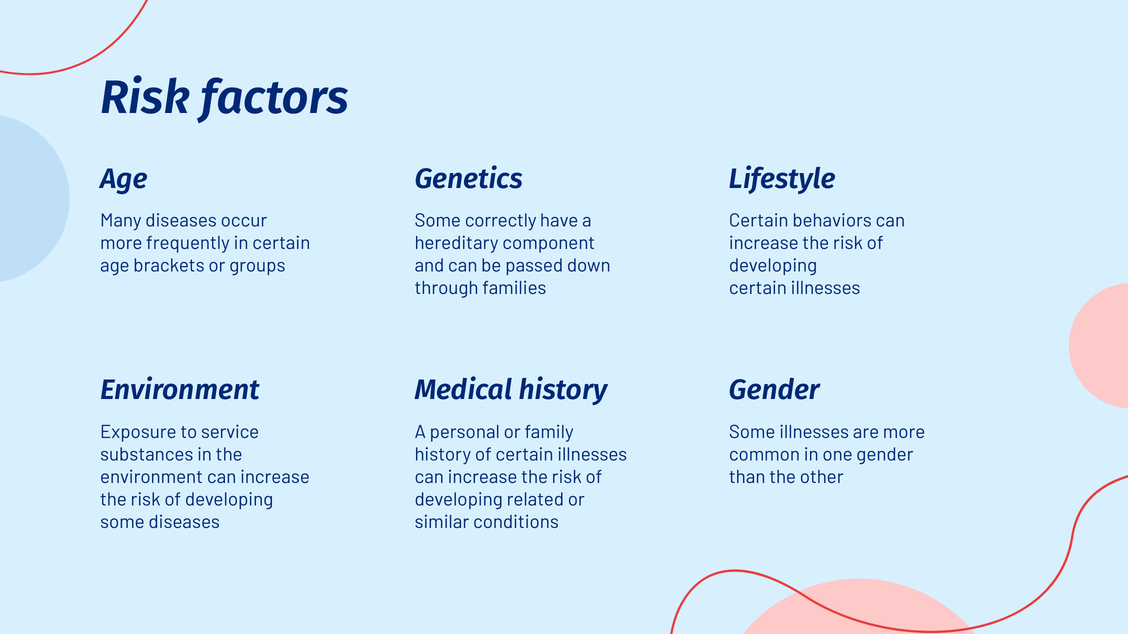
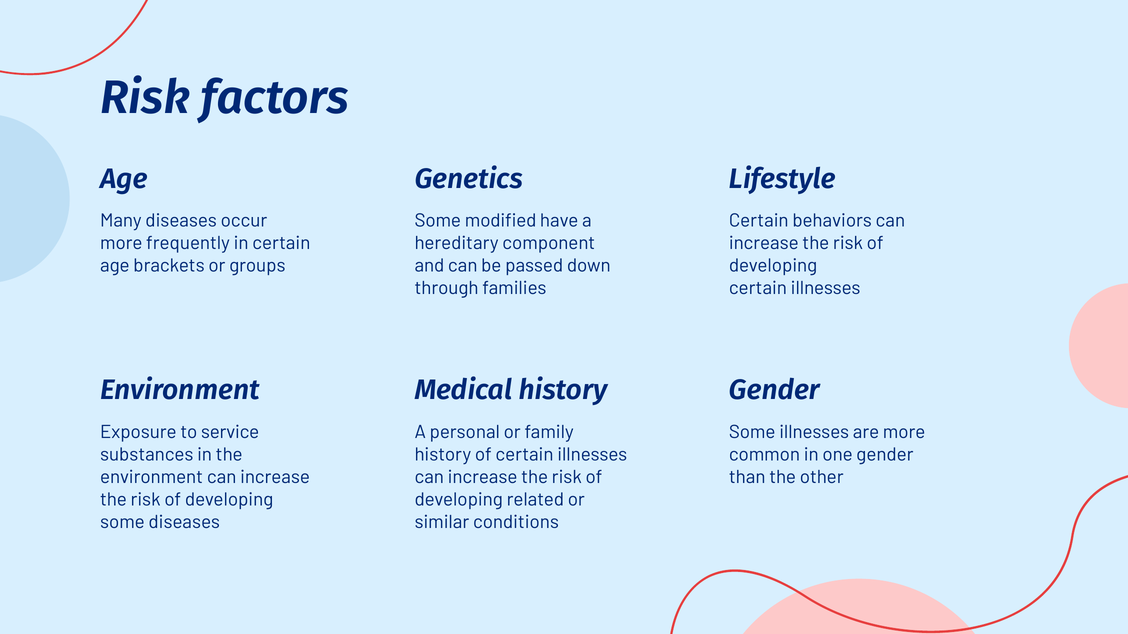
correctly: correctly -> modified (501, 221)
